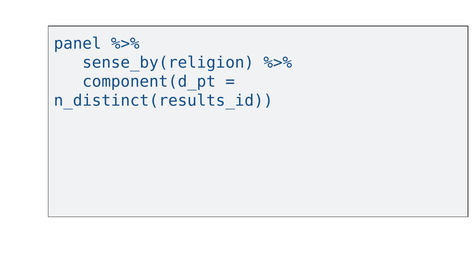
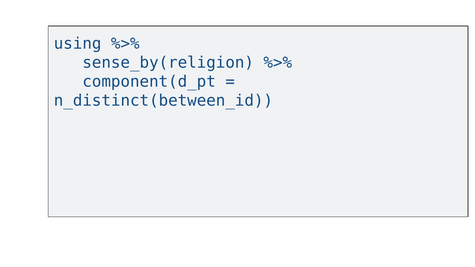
panel: panel -> using (78, 44)
n_distinct(results_id: n_distinct(results_id -> n_distinct(between_id (163, 101)
